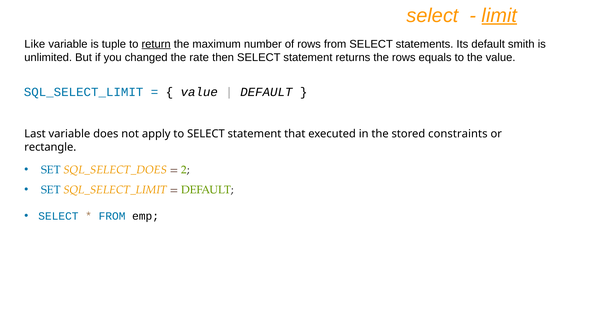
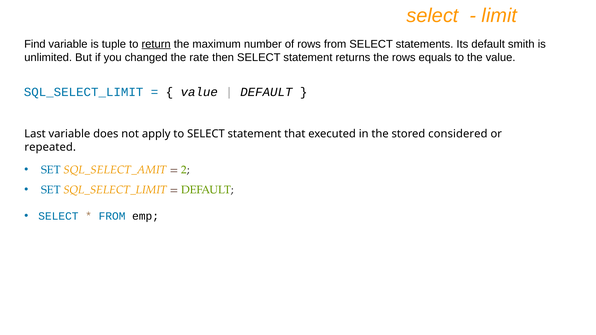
limit underline: present -> none (499, 16)
Like: Like -> Find (35, 44)
constraints: constraints -> considered (458, 134)
rectangle: rectangle -> repeated (50, 147)
SQL_SELECT_DOES: SQL_SELECT_DOES -> SQL_SELECT_AMIT (115, 170)
